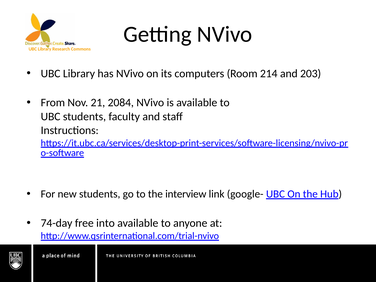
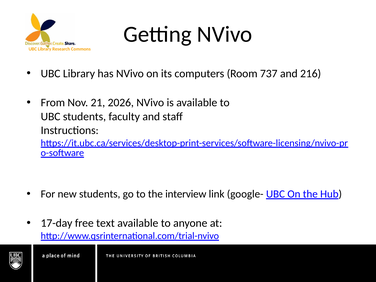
214: 214 -> 737 (269, 74)
203: 203 -> 216 (311, 74)
2084: 2084 -> 2026 (121, 103)
74-day: 74-day -> 17-day (57, 223)
into: into -> text (105, 223)
